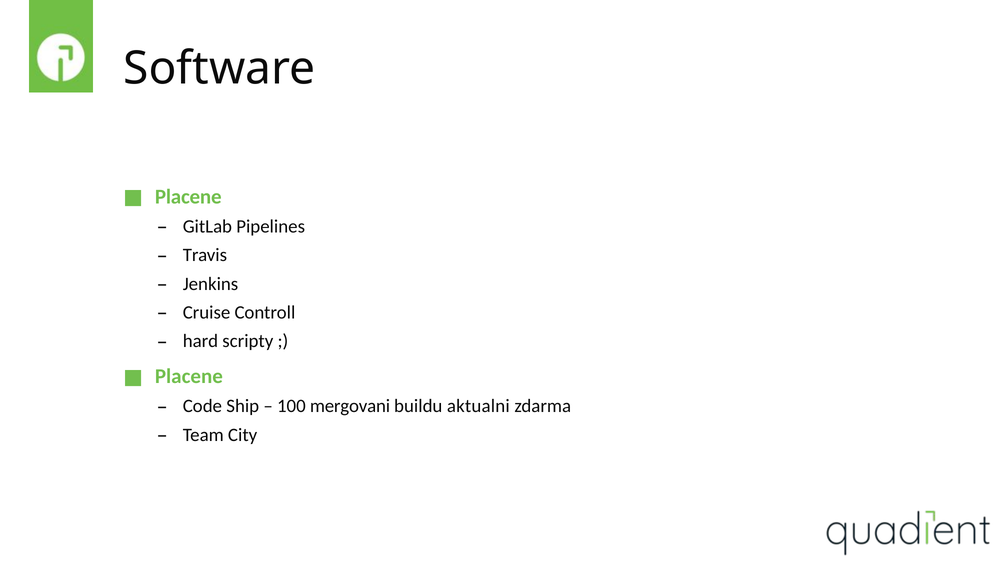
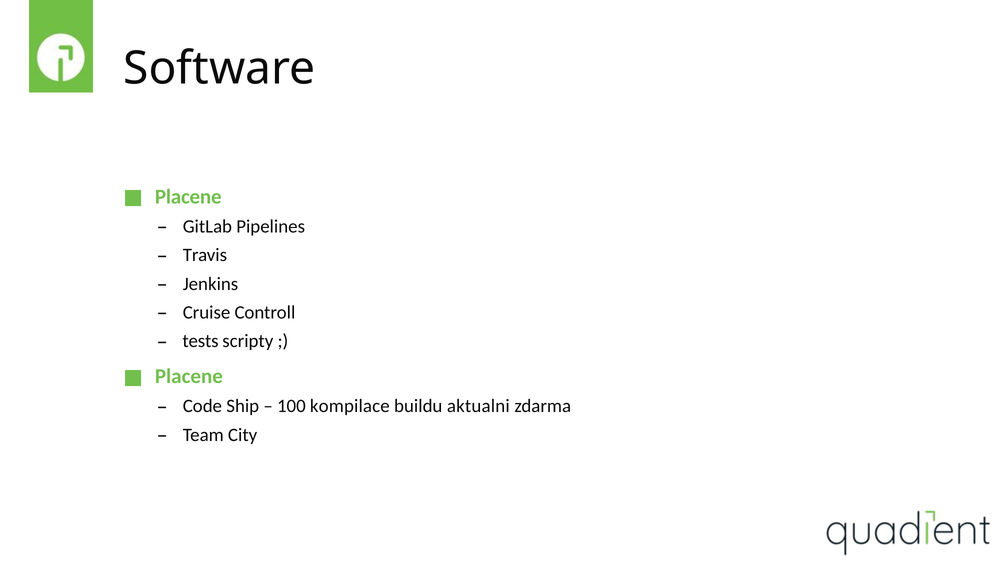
hard: hard -> tests (201, 341)
mergovani: mergovani -> kompilace (350, 406)
